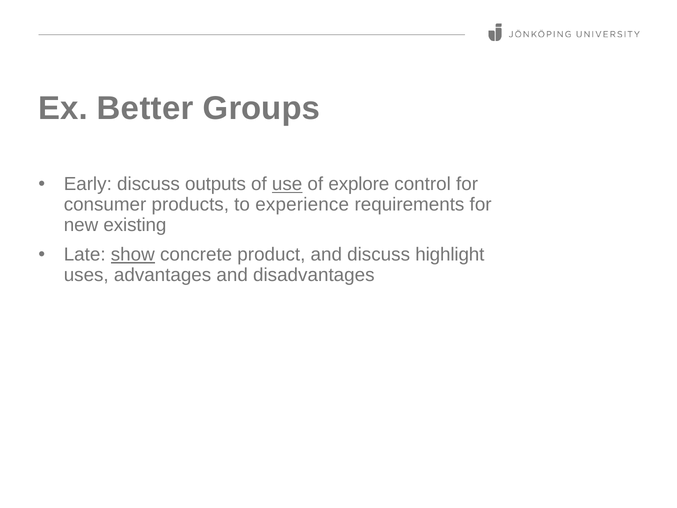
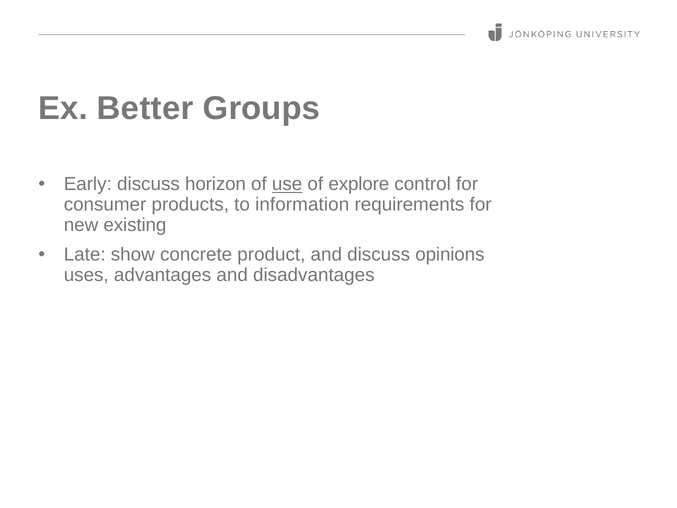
outputs: outputs -> horizon (216, 184)
experience: experience -> information (302, 204)
show underline: present -> none (133, 255)
highlight: highlight -> opinions (450, 255)
